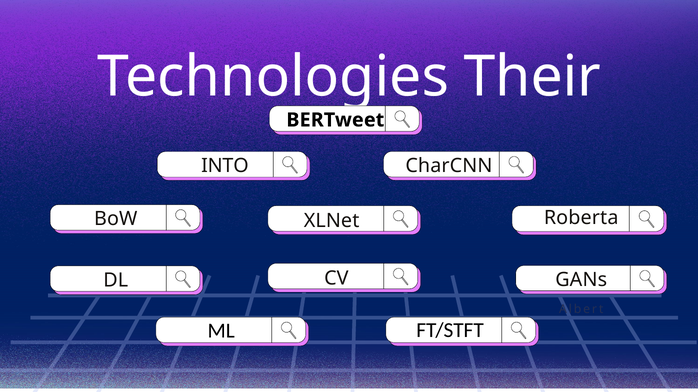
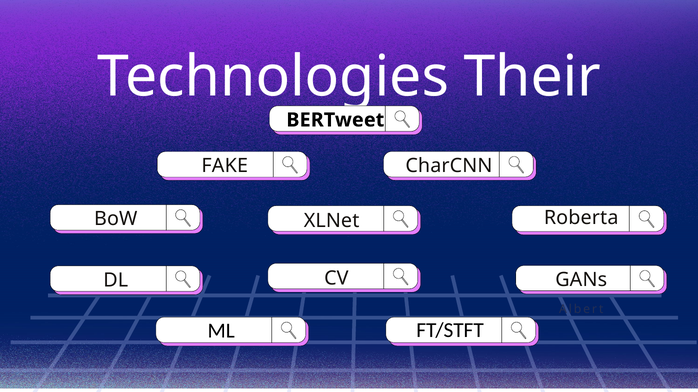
INTO: INTO -> FAKE (225, 166)
